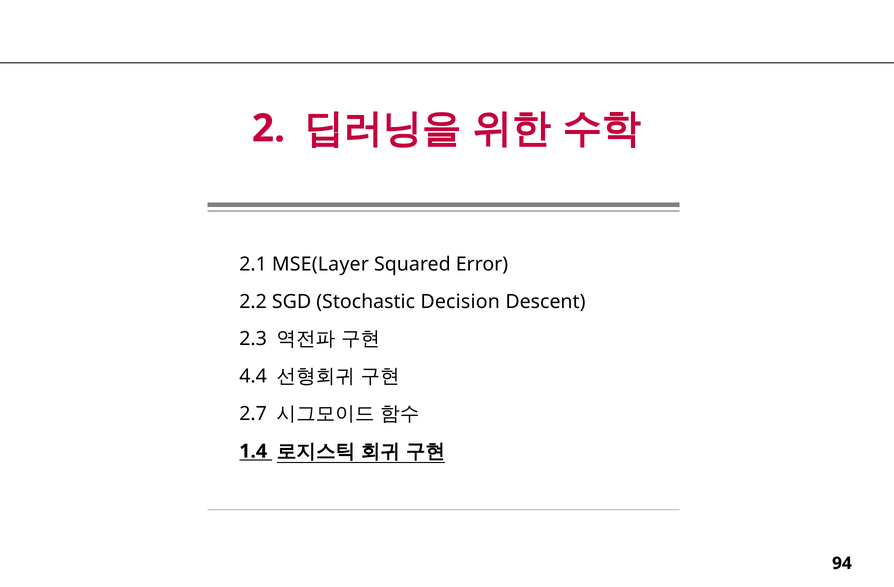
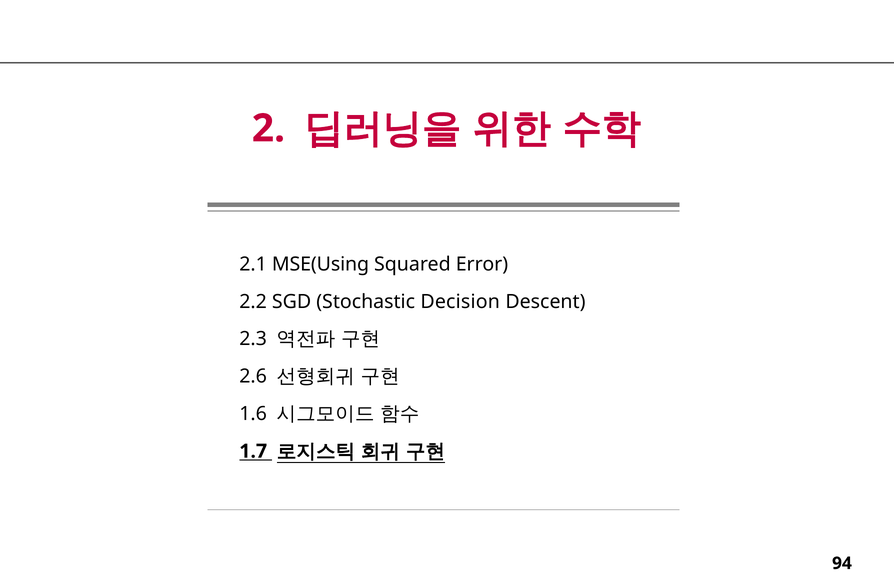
MSE(Layer: MSE(Layer -> MSE(Using (320, 264)
4.4: 4.4 -> 2.6 (253, 377)
2.7: 2.7 -> 1.6 (253, 414)
1.4: 1.4 -> 1.7 (253, 451)
